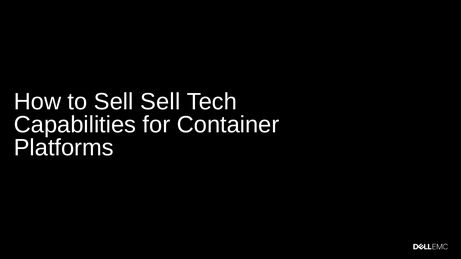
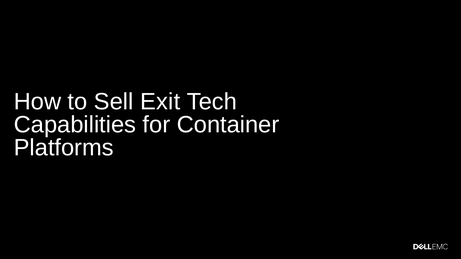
Sell Sell: Sell -> Exit (160, 102)
